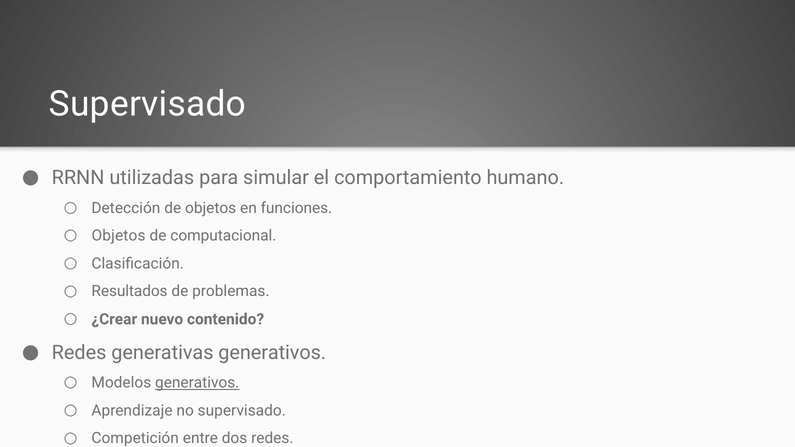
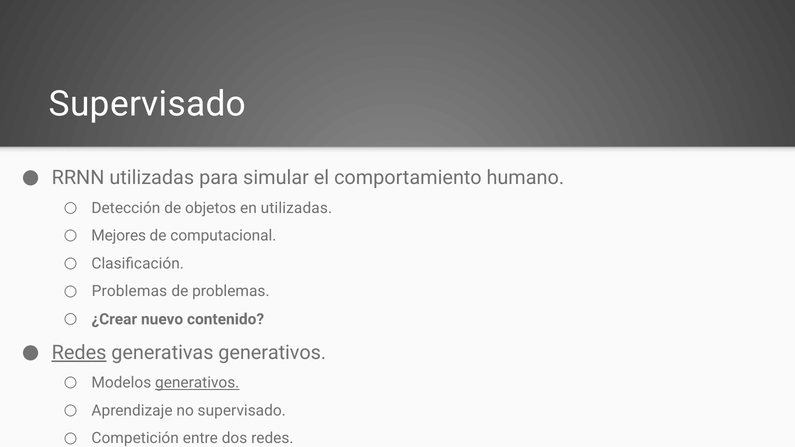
en funciones: funciones -> utilizadas (296, 208)
Objetos: Objetos -> Mejores (119, 236)
Resultados: Resultados -> Problemas (129, 292)
Redes underline: none -> present (79, 353)
